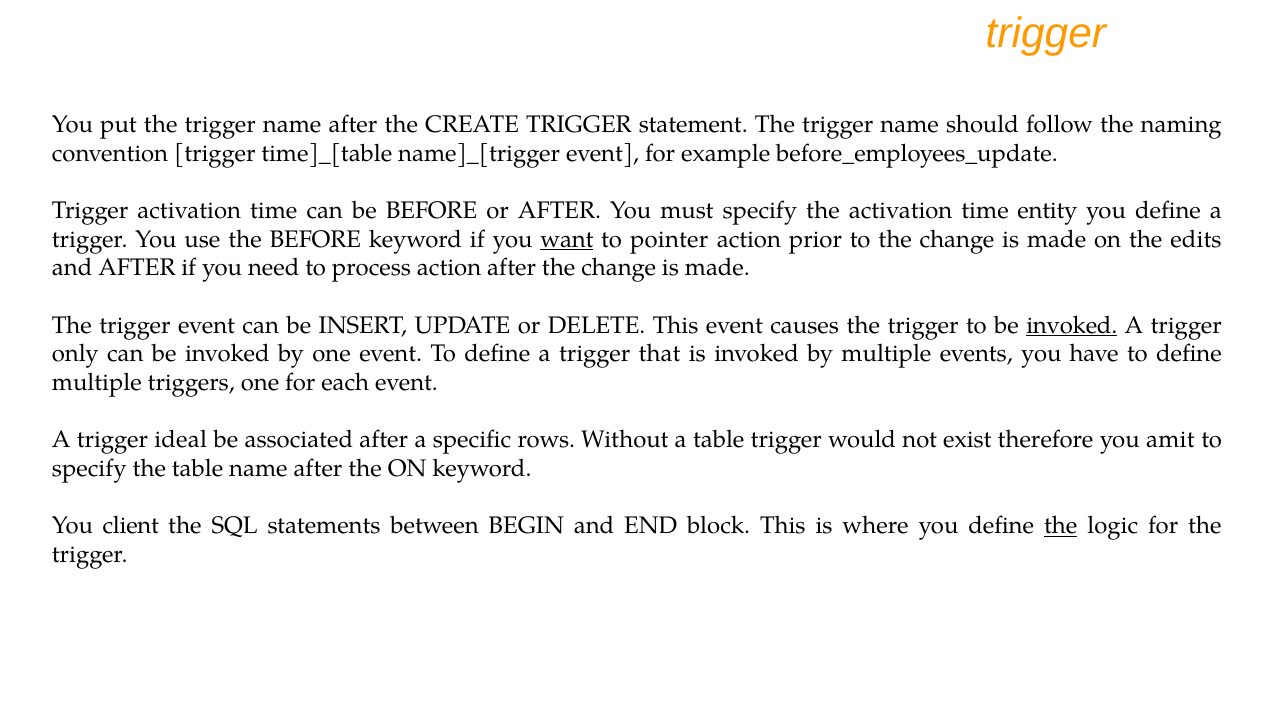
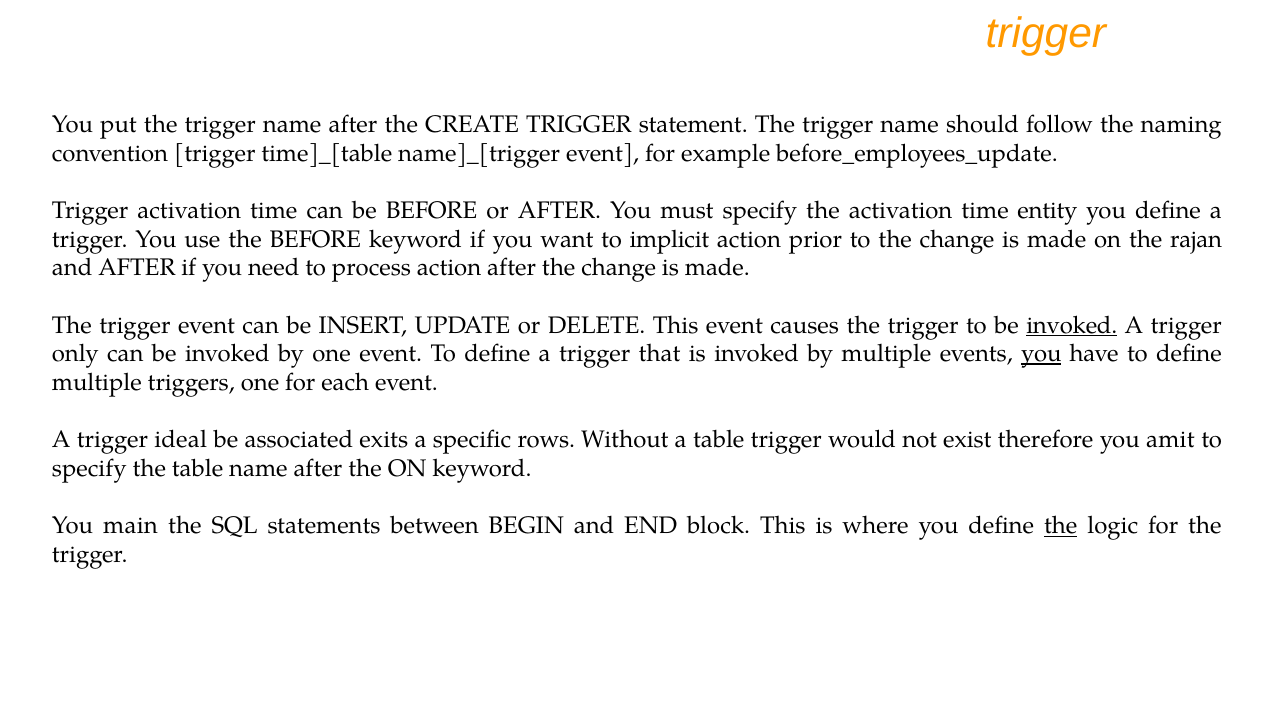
want underline: present -> none (567, 239)
pointer: pointer -> implicit (669, 239)
edits: edits -> rajan (1196, 239)
you underline: none -> present (1041, 354)
associated after: after -> exits (384, 440)
client: client -> main (130, 526)
